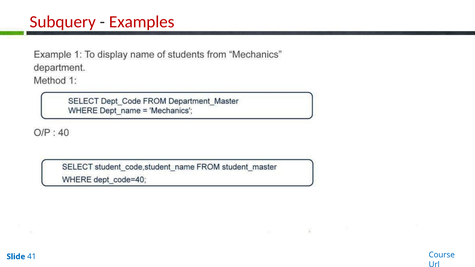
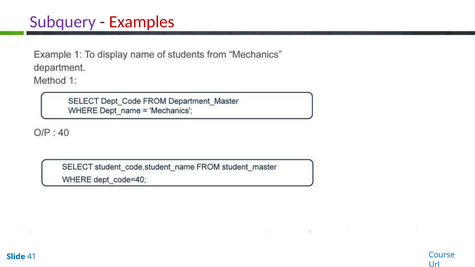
Subquery colour: red -> purple (63, 22)
